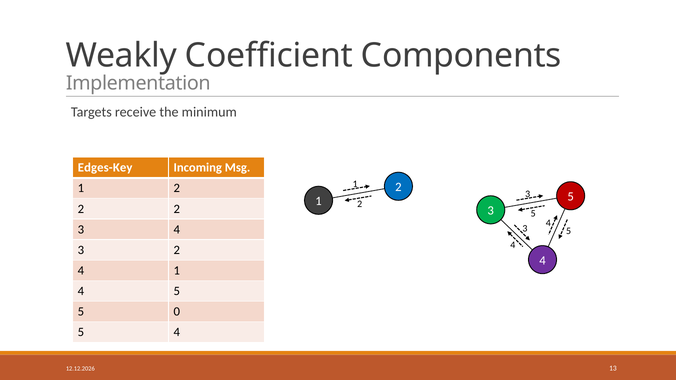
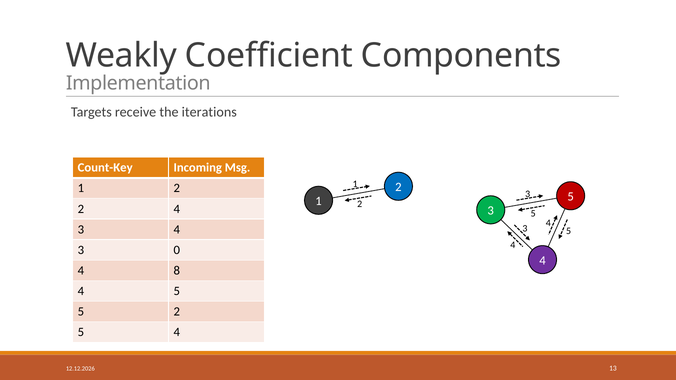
minimum: minimum -> iterations (209, 112)
Edges-Key: Edges-Key -> Count-Key (105, 168)
2: 2 -> 4 (177, 209)
3 2: 2 -> 0 (177, 250)
1: 1 -> 8 (177, 271)
5 0: 0 -> 2 (177, 312)
